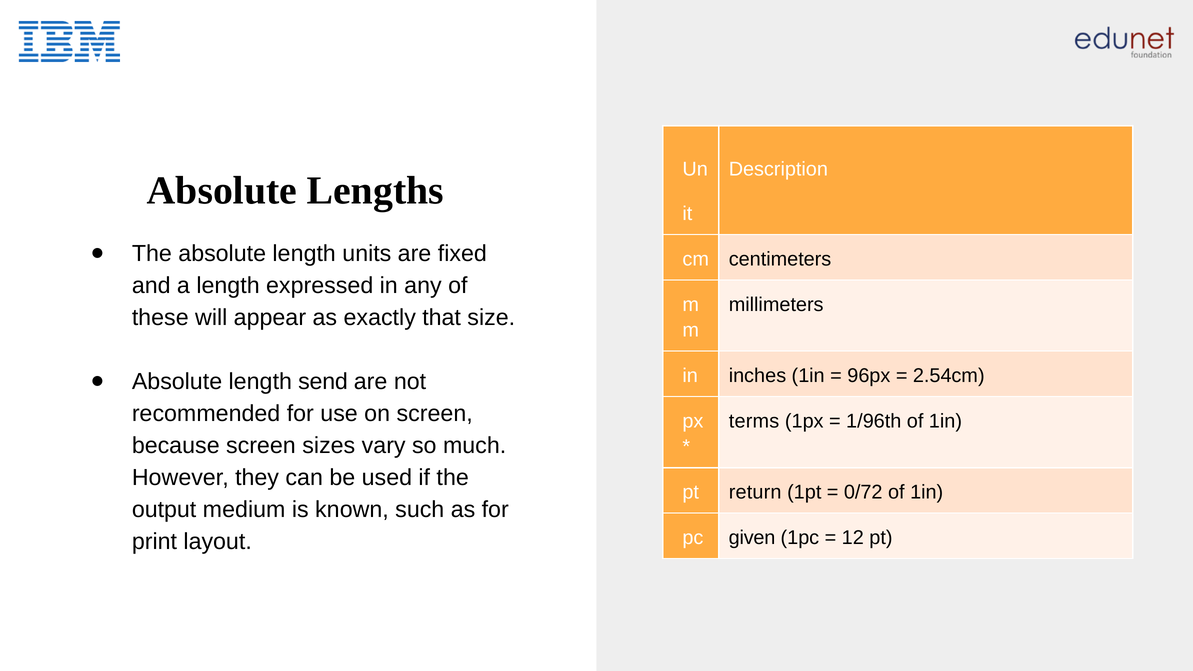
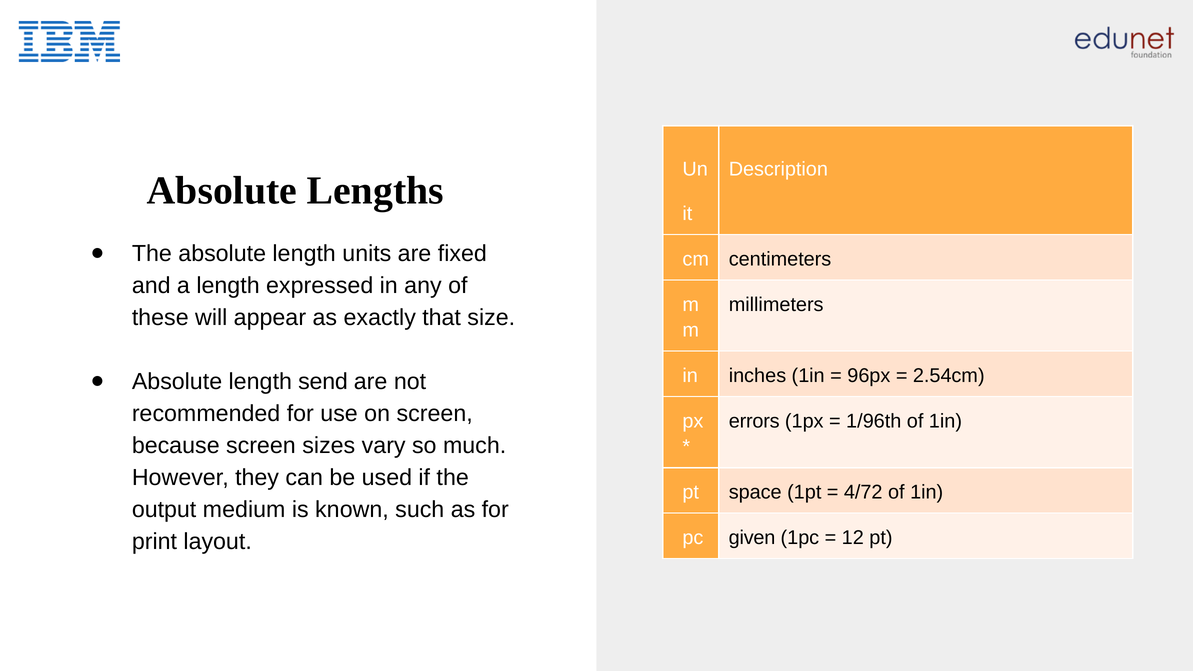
terms: terms -> errors (754, 421)
return: return -> space (755, 492)
0/72: 0/72 -> 4/72 (863, 492)
